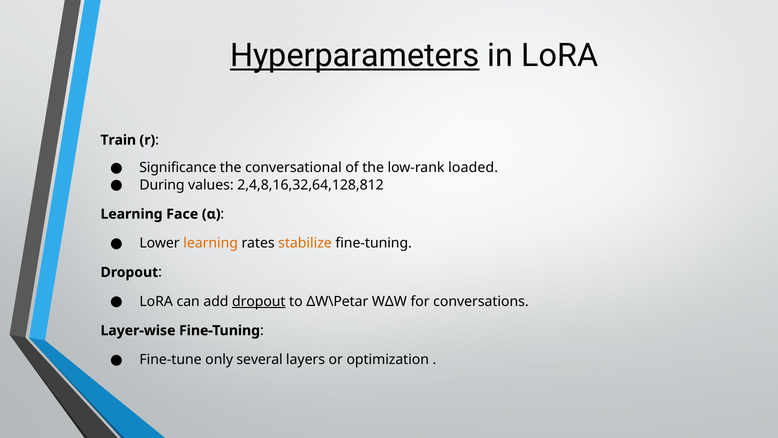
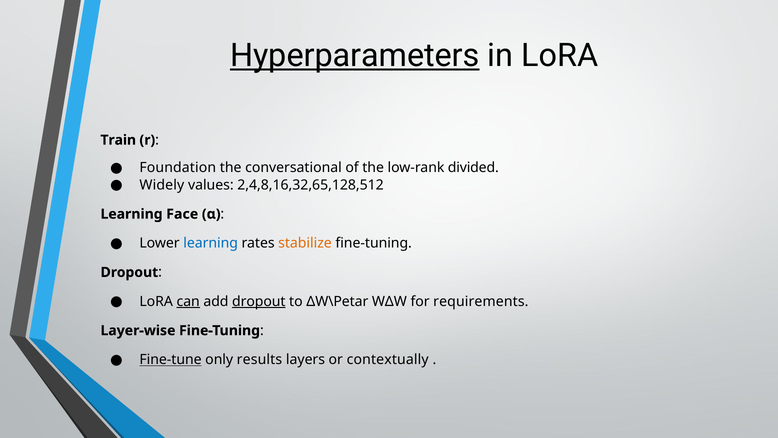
Significance: Significance -> Foundation (178, 167)
loaded: loaded -> divided (473, 167)
During: During -> Widely (162, 185)
2,4,8,16,32,64,128,812: 2,4,8,16,32,64,128,812 -> 2,4,8,16,32,65,128,512 (311, 185)
learning colour: orange -> blue (211, 243)
can underline: none -> present (188, 301)
conversations: conversations -> requirements (481, 301)
Fine-tune underline: none -> present (171, 359)
several: several -> results (259, 359)
optimization: optimization -> contextually (388, 359)
